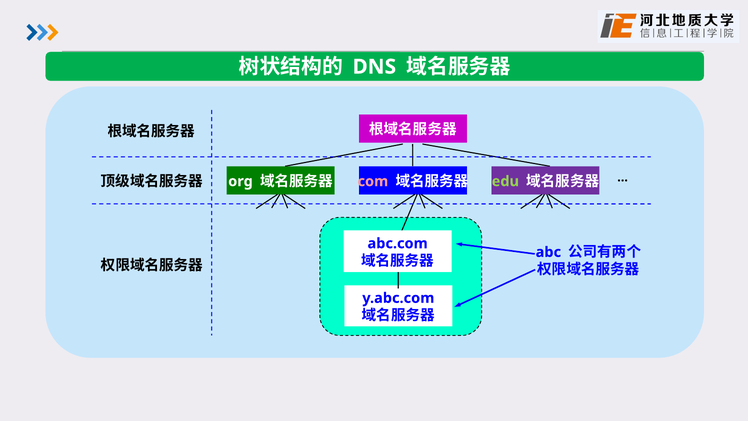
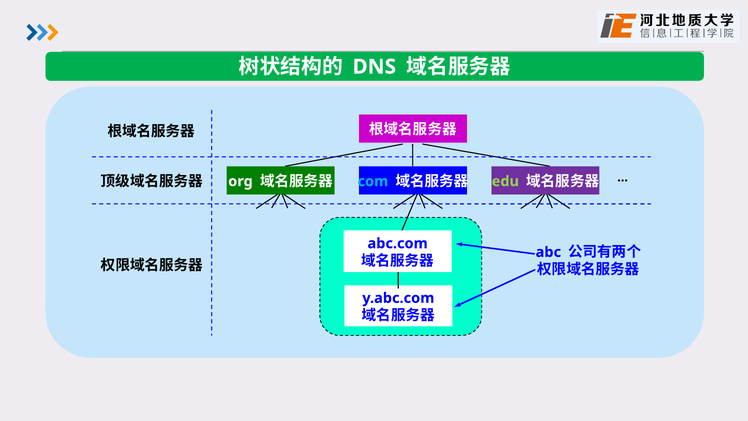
com colour: pink -> light blue (373, 181)
